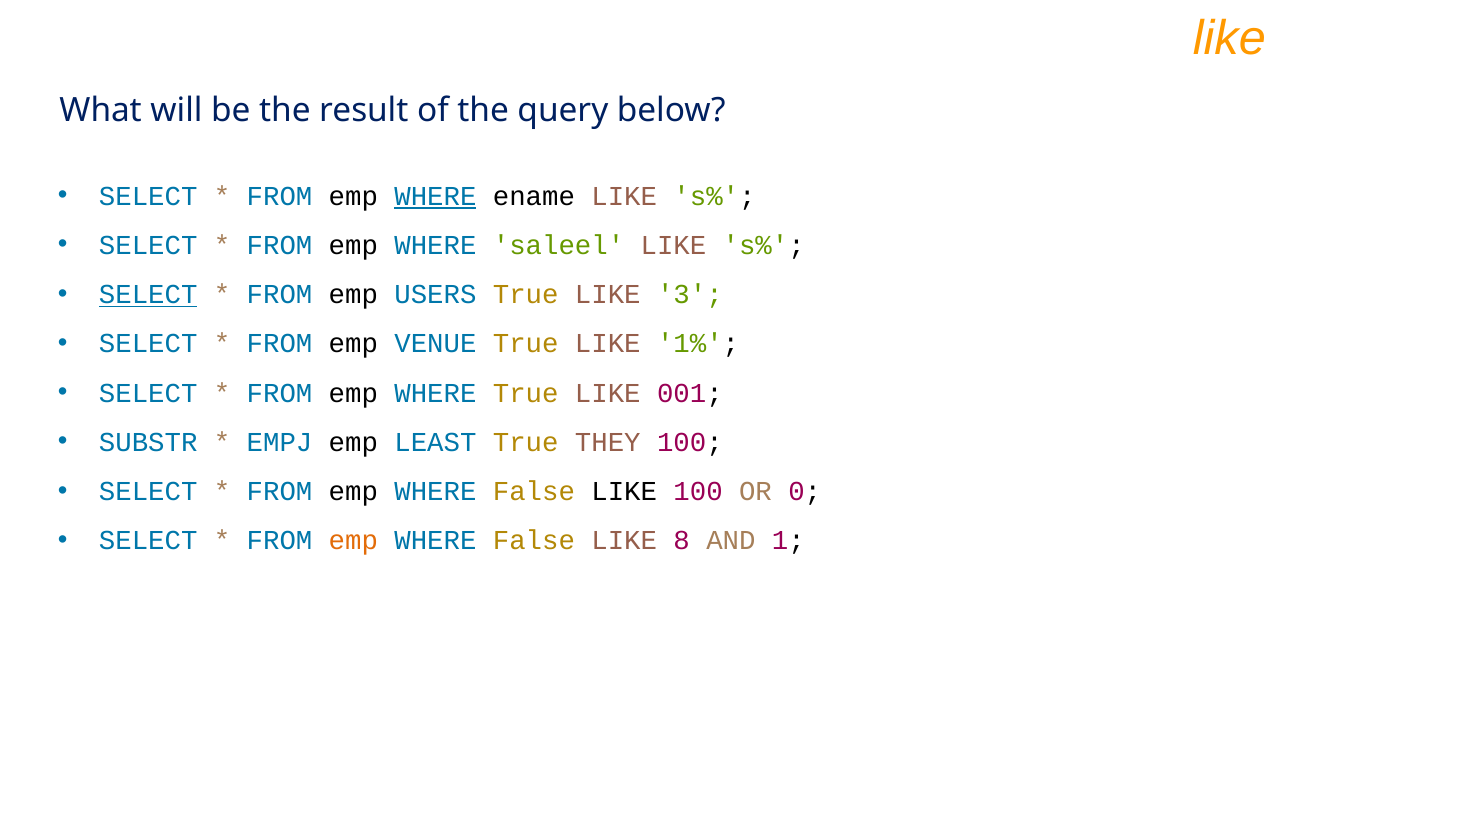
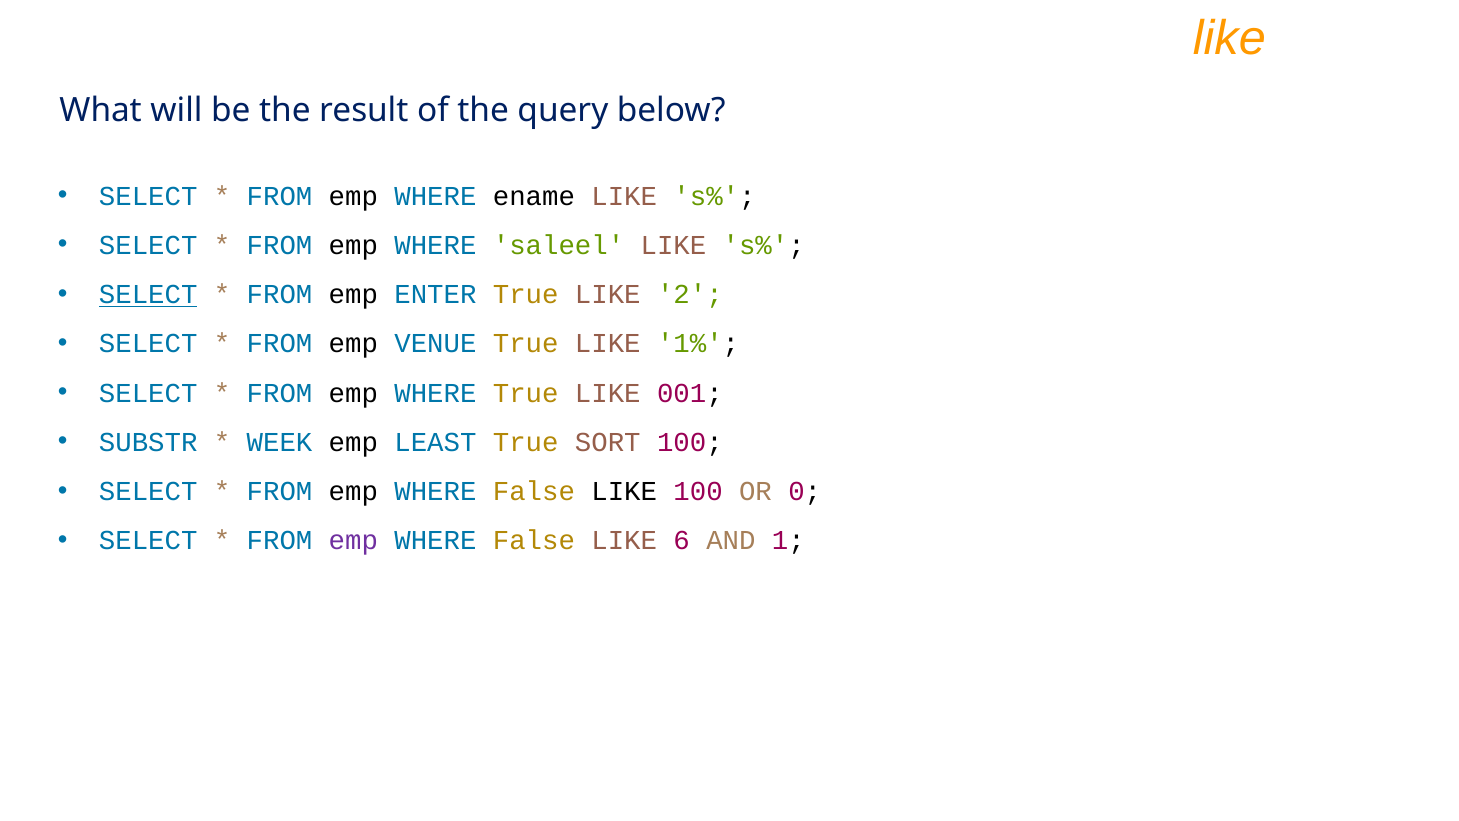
WHERE underline: present -> none (435, 196)
USERS: USERS -> ENTER (435, 295)
3: 3 -> 2 (690, 295)
EMPJ: EMPJ -> WEEK (280, 442)
THEY: THEY -> SORT (608, 442)
emp colour: orange -> purple (353, 541)
8: 8 -> 6 (682, 541)
